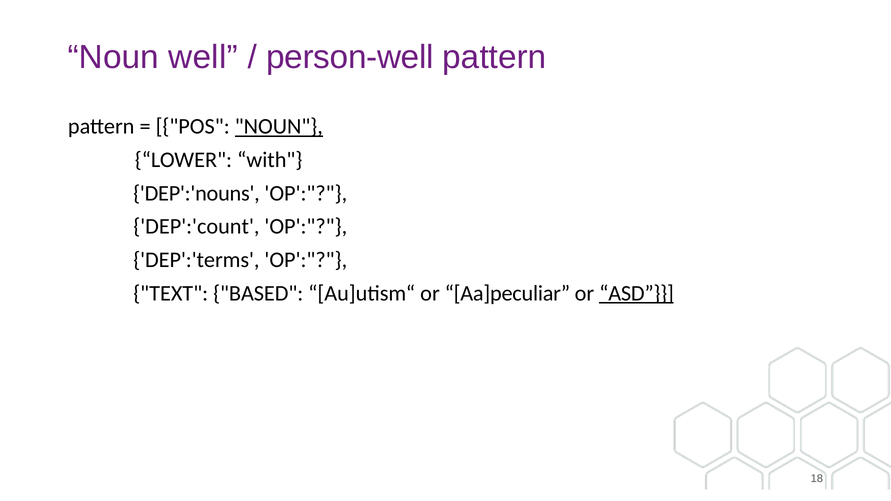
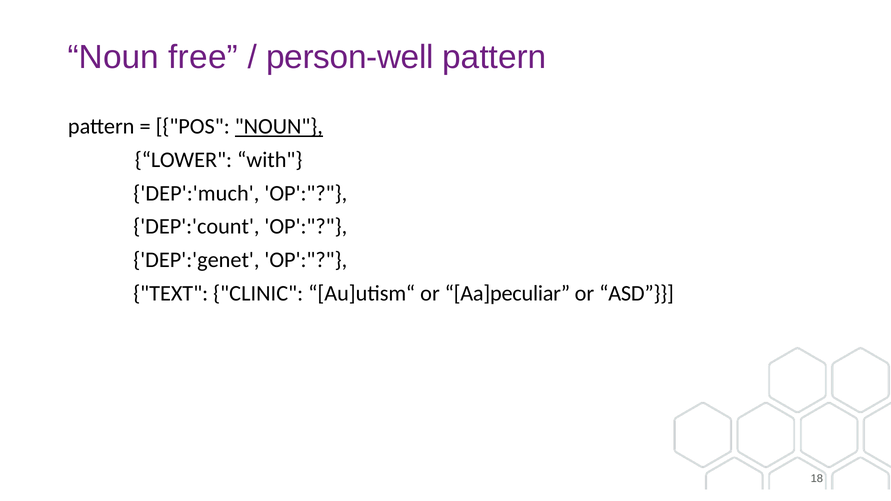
well: well -> free (203, 57)
DEP':'nouns: DEP':'nouns -> DEP':'much (196, 193)
DEP':'terms: DEP':'terms -> DEP':'genet (196, 260)
BASED: BASED -> CLINIC (258, 293)
ASD underline: present -> none (637, 293)
